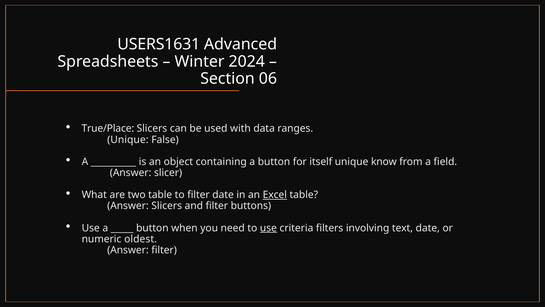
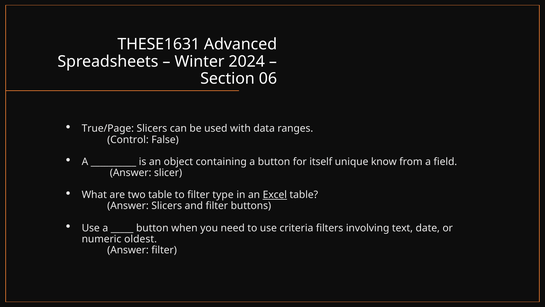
USERS1631: USERS1631 -> THESE1631 (159, 44)
True/Place: True/Place -> True/Page (108, 128)
Unique: Unique -> Control (128, 139)
filter date: date -> type (223, 195)
use underline: present -> none (268, 228)
